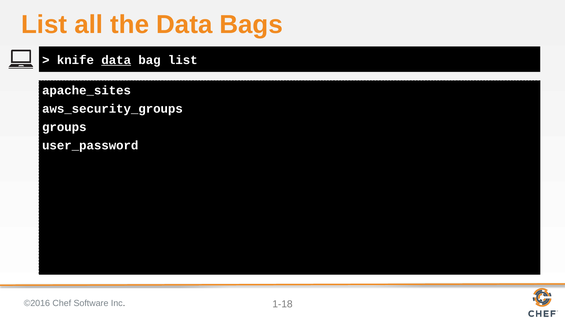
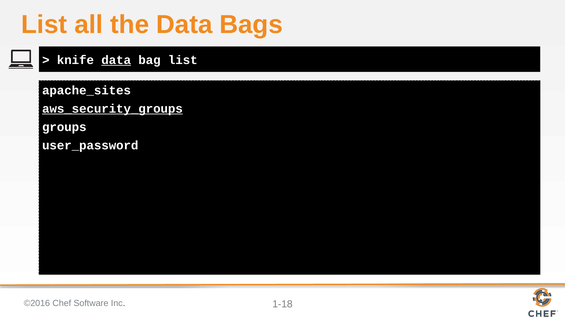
aws_security_groups underline: none -> present (112, 109)
